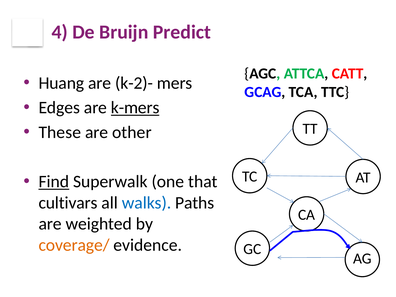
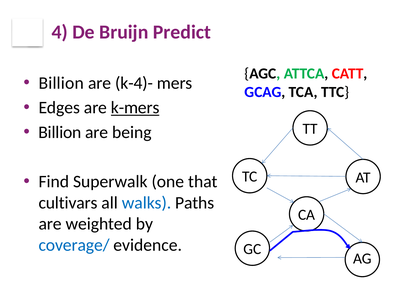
Huang: Huang -> Billion (61, 83)
k-2)-: k-2)- -> k-4)- (134, 83)
These: These -> Billion (60, 132)
other: other -> being (132, 132)
Find underline: present -> none (54, 182)
coverage/ colour: orange -> blue (74, 245)
